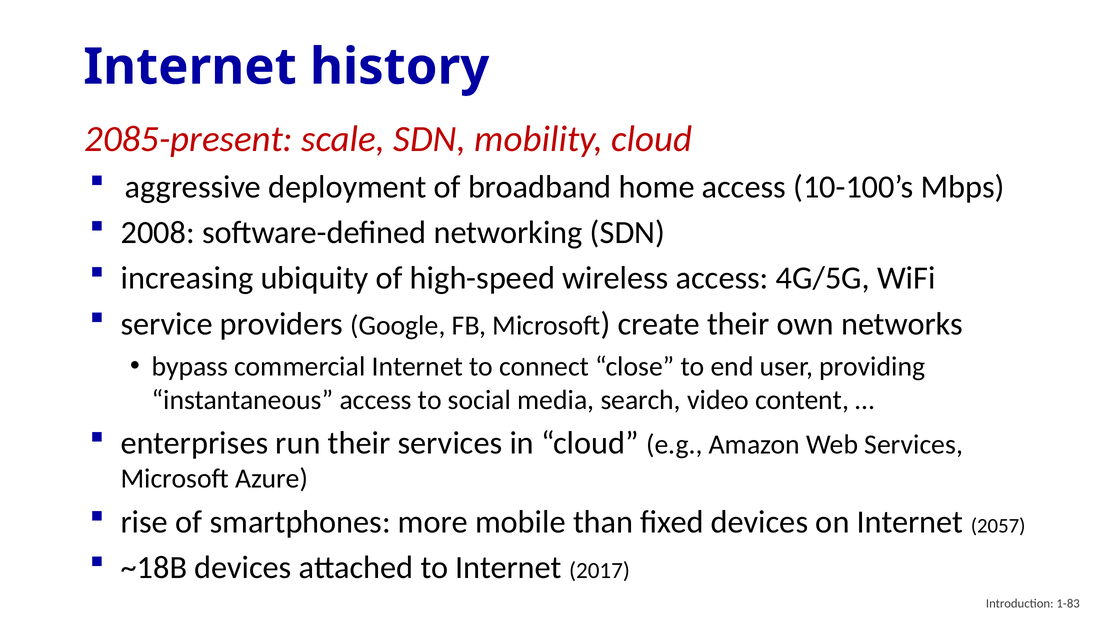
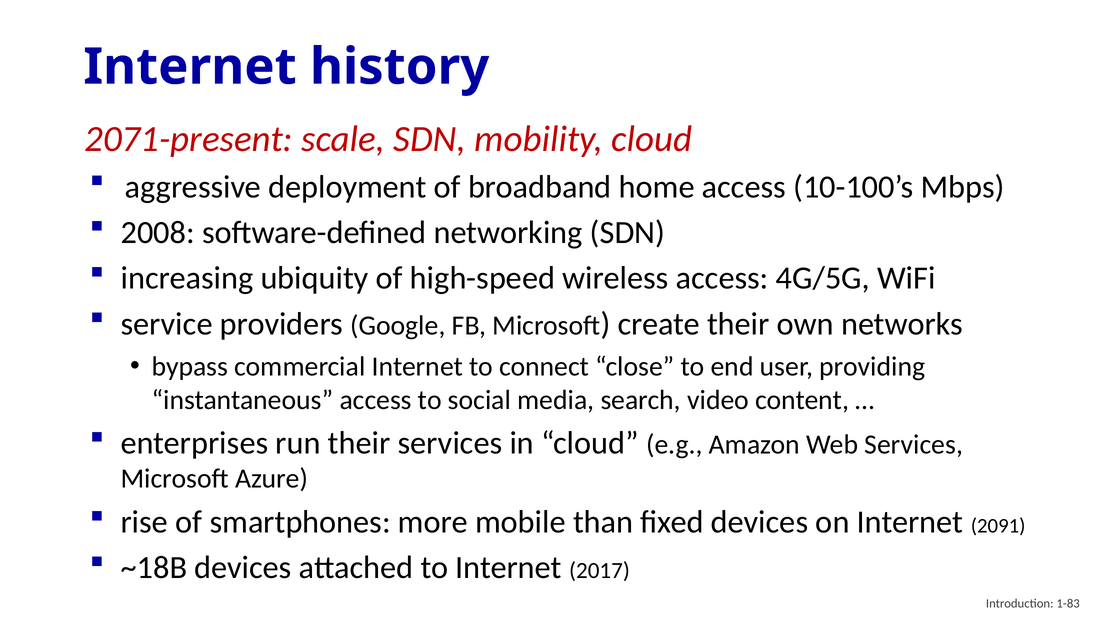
2085-present: 2085-present -> 2071-present (189, 139)
2057: 2057 -> 2091 (998, 526)
